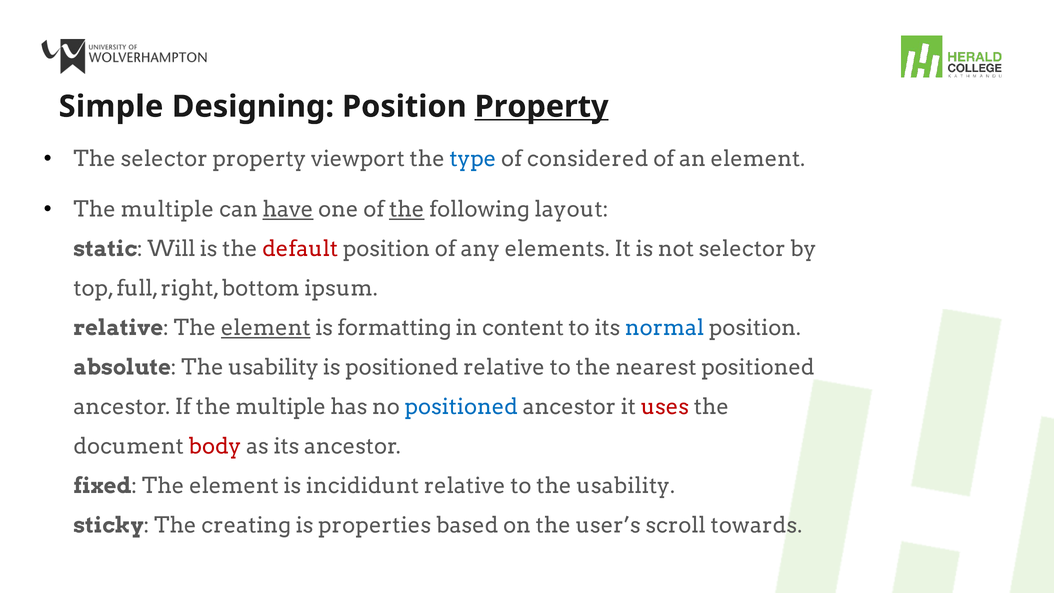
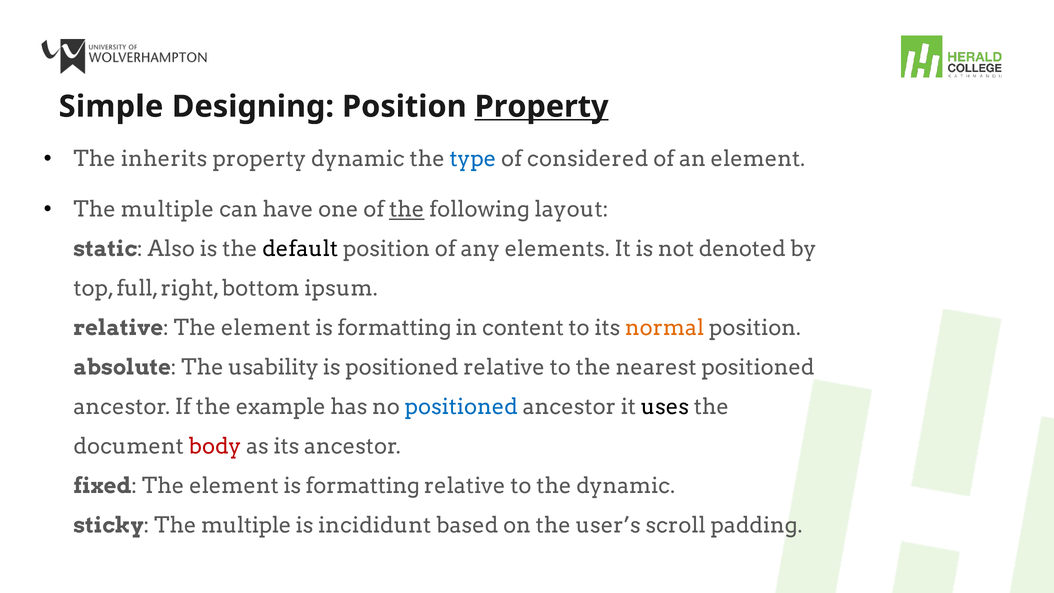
The selector: selector -> inherits (164, 159)
property viewport: viewport -> dynamic (358, 159)
have underline: present -> none (288, 210)
Will: Will -> Also (171, 249)
default colour: red -> black (300, 249)
not selector: selector -> denoted (742, 249)
element underline: present -> none (266, 328)
normal colour: blue -> orange (665, 328)
If the multiple: multiple -> example (281, 407)
uses colour: red -> black (665, 407)
incididunt: incididunt -> formatting (363, 486)
to the usability: usability -> dynamic (626, 486)
sticky The creating: creating -> multiple (246, 526)
properties: properties -> incididunt (375, 526)
towards: towards -> padding (756, 526)
